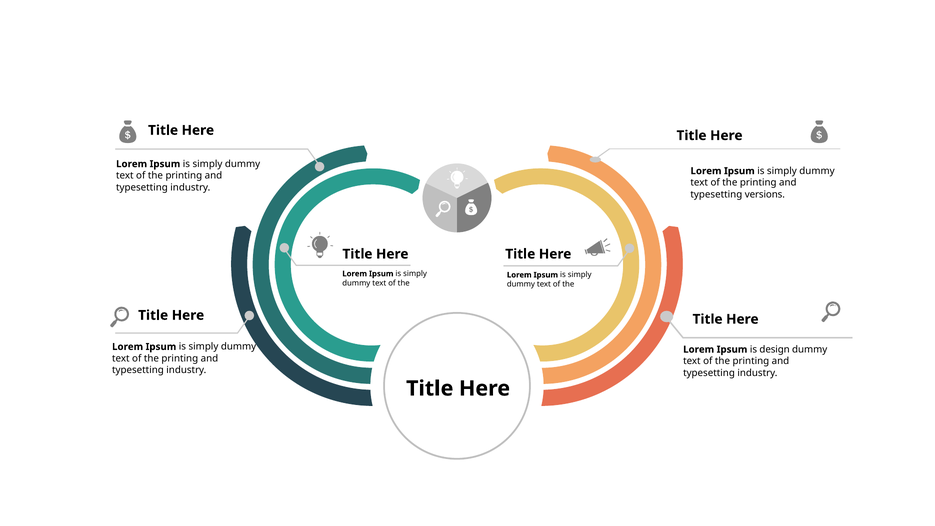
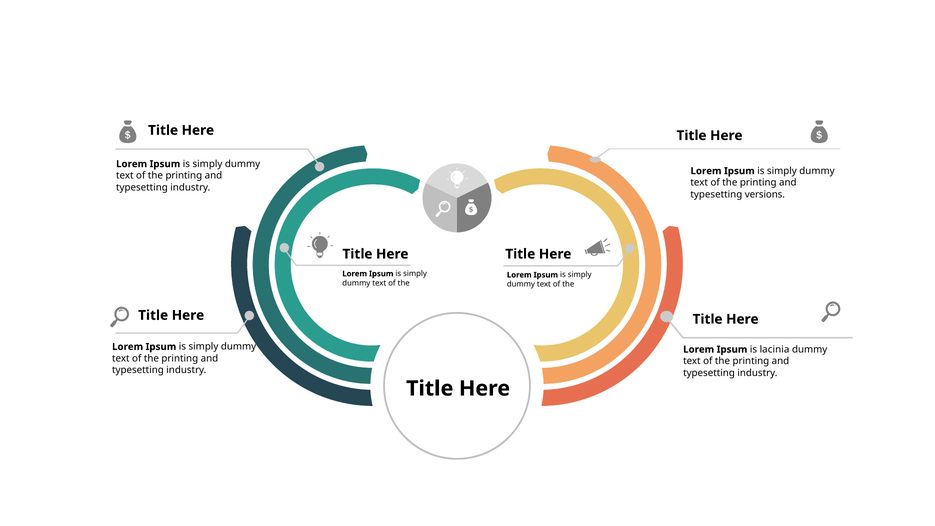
design: design -> lacinia (774, 349)
